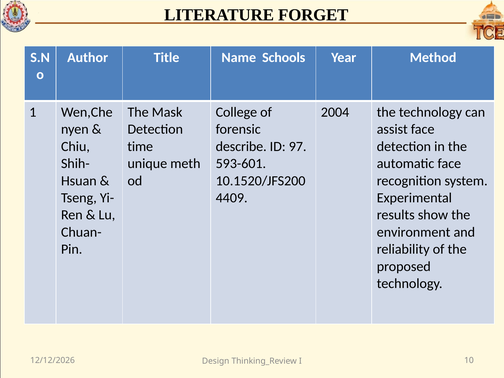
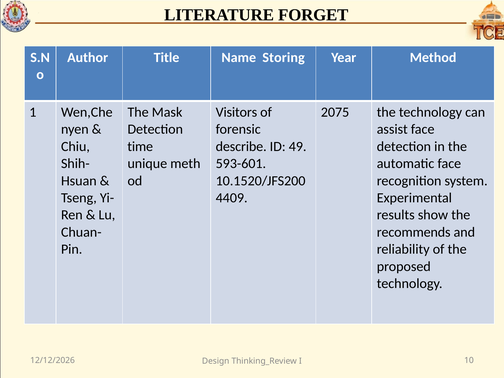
Schools: Schools -> Storing (284, 57)
College: College -> Visitors (236, 112)
2004: 2004 -> 2075 (335, 112)
97: 97 -> 49 (298, 146)
environment: environment -> recommends (414, 232)
